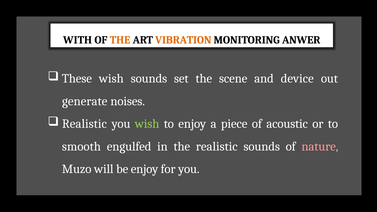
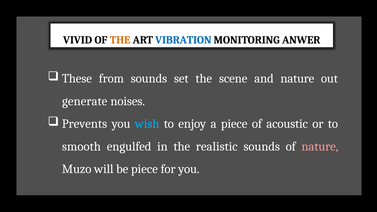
WITH: WITH -> VIVID (78, 40)
VIBRATION colour: orange -> blue (183, 40)
These wish: wish -> from (111, 79)
and device: device -> nature (297, 79)
Realistic: Realistic -> Prevents (84, 124)
wish colour: light green -> light blue (147, 124)
be enjoy: enjoy -> piece (144, 169)
